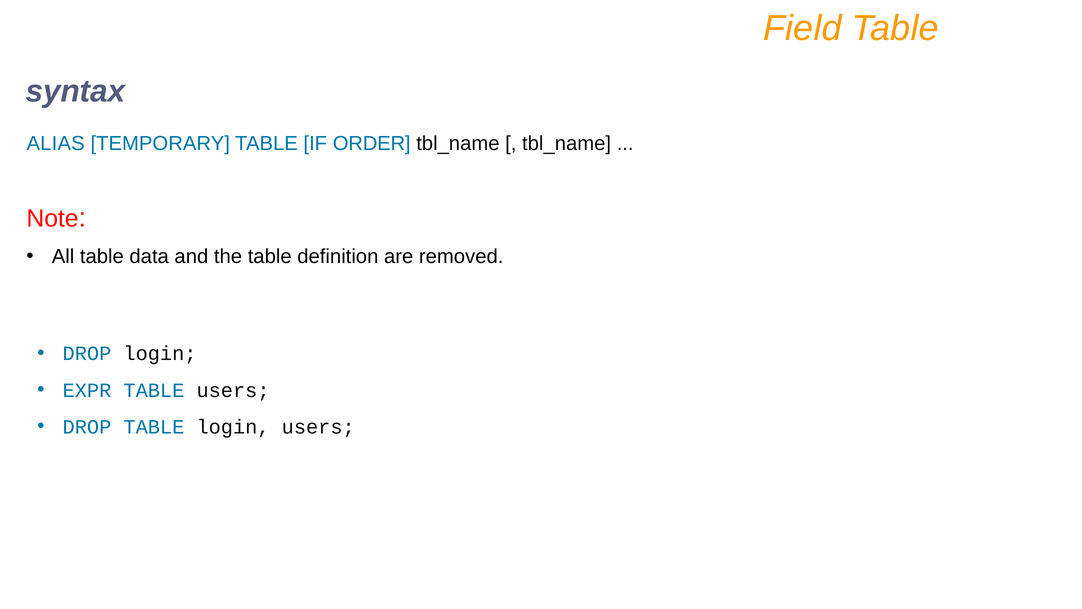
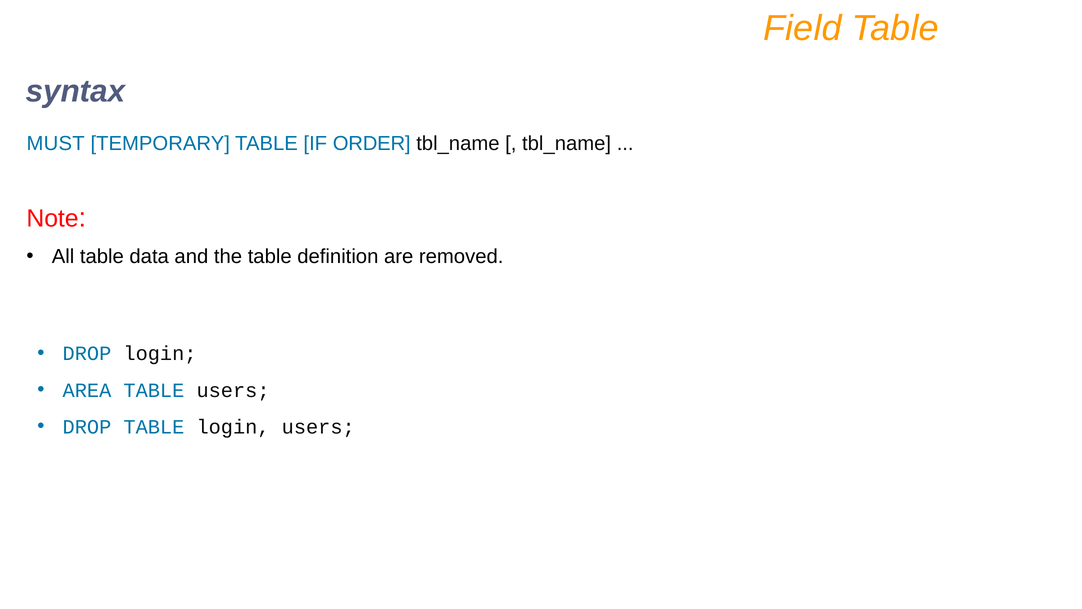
ALIAS: ALIAS -> MUST (56, 143)
EXPR: EXPR -> AREA (87, 390)
